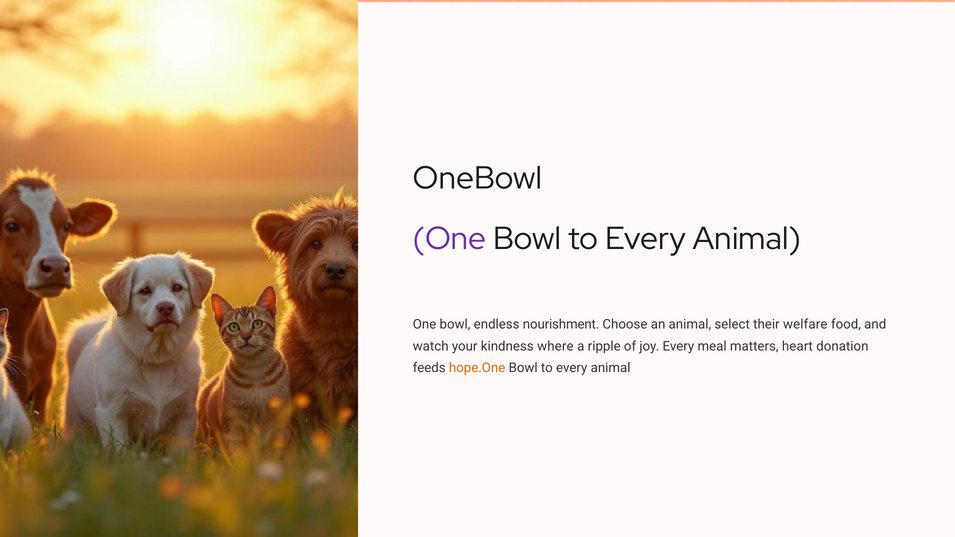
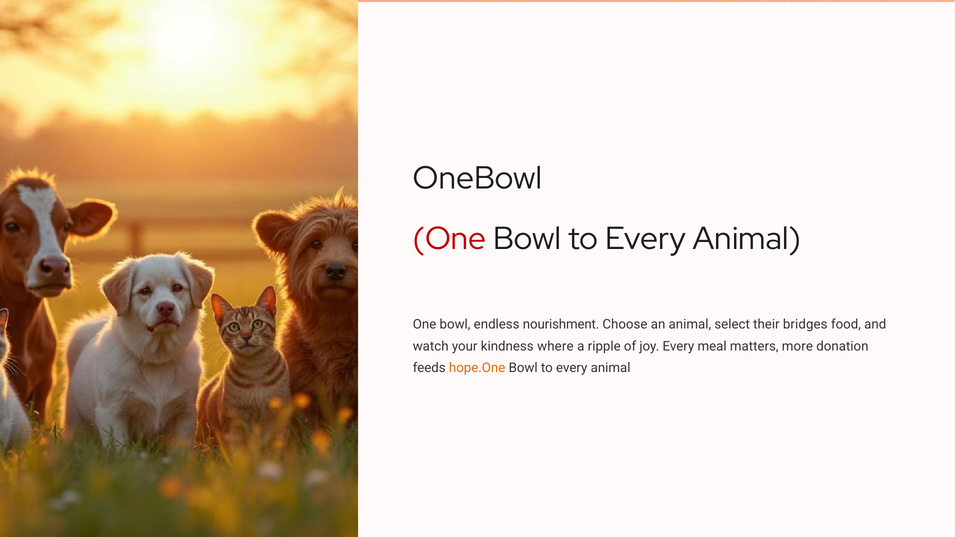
One colour: purple -> red (450, 239)
welfare: welfare -> bridges (805, 325)
heart: heart -> more (797, 346)
